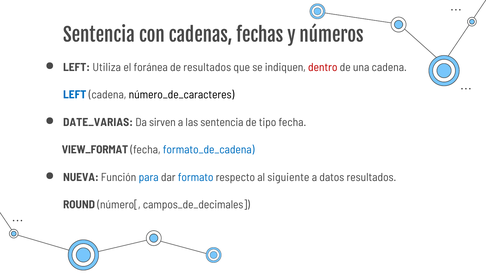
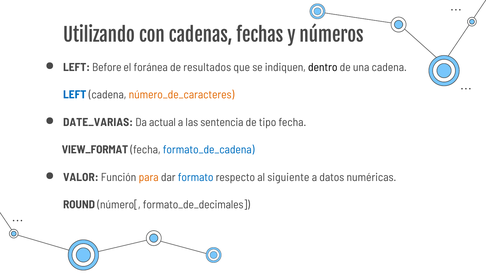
Sentencia: Sentencia -> Utilizando (99, 36)
Utiliza: Utiliza -> Before (107, 67)
dentro colour: red -> black (323, 67)
número_de_caracteres colour: black -> orange (181, 95)
sirven: sirven -> actual (162, 122)
NUEVA: NUEVA -> VALOR (81, 178)
para colour: blue -> orange (149, 178)
datos resultados: resultados -> numéricas (371, 178)
campos_de_decimales: campos_de_decimales -> formato_de_decimales (196, 205)
